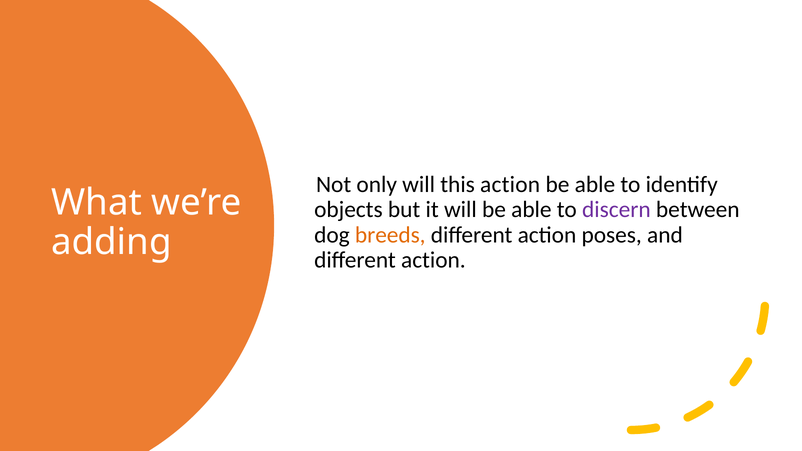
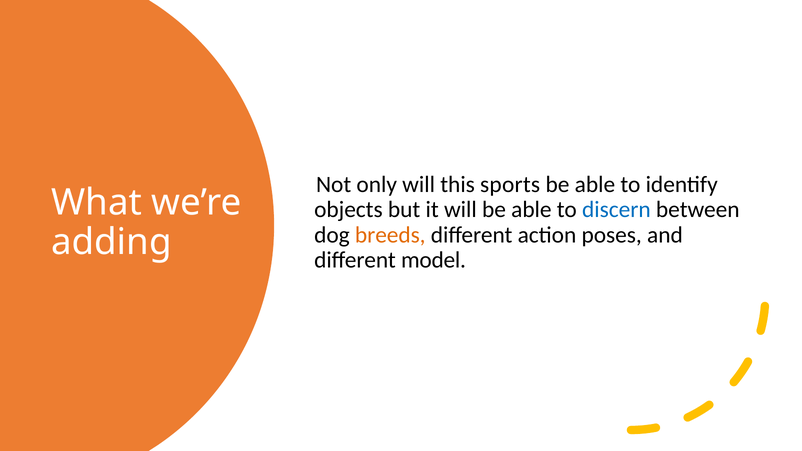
this action: action -> sports (510, 185)
discern colour: purple -> blue (616, 210)
action: action -> model (434, 260)
